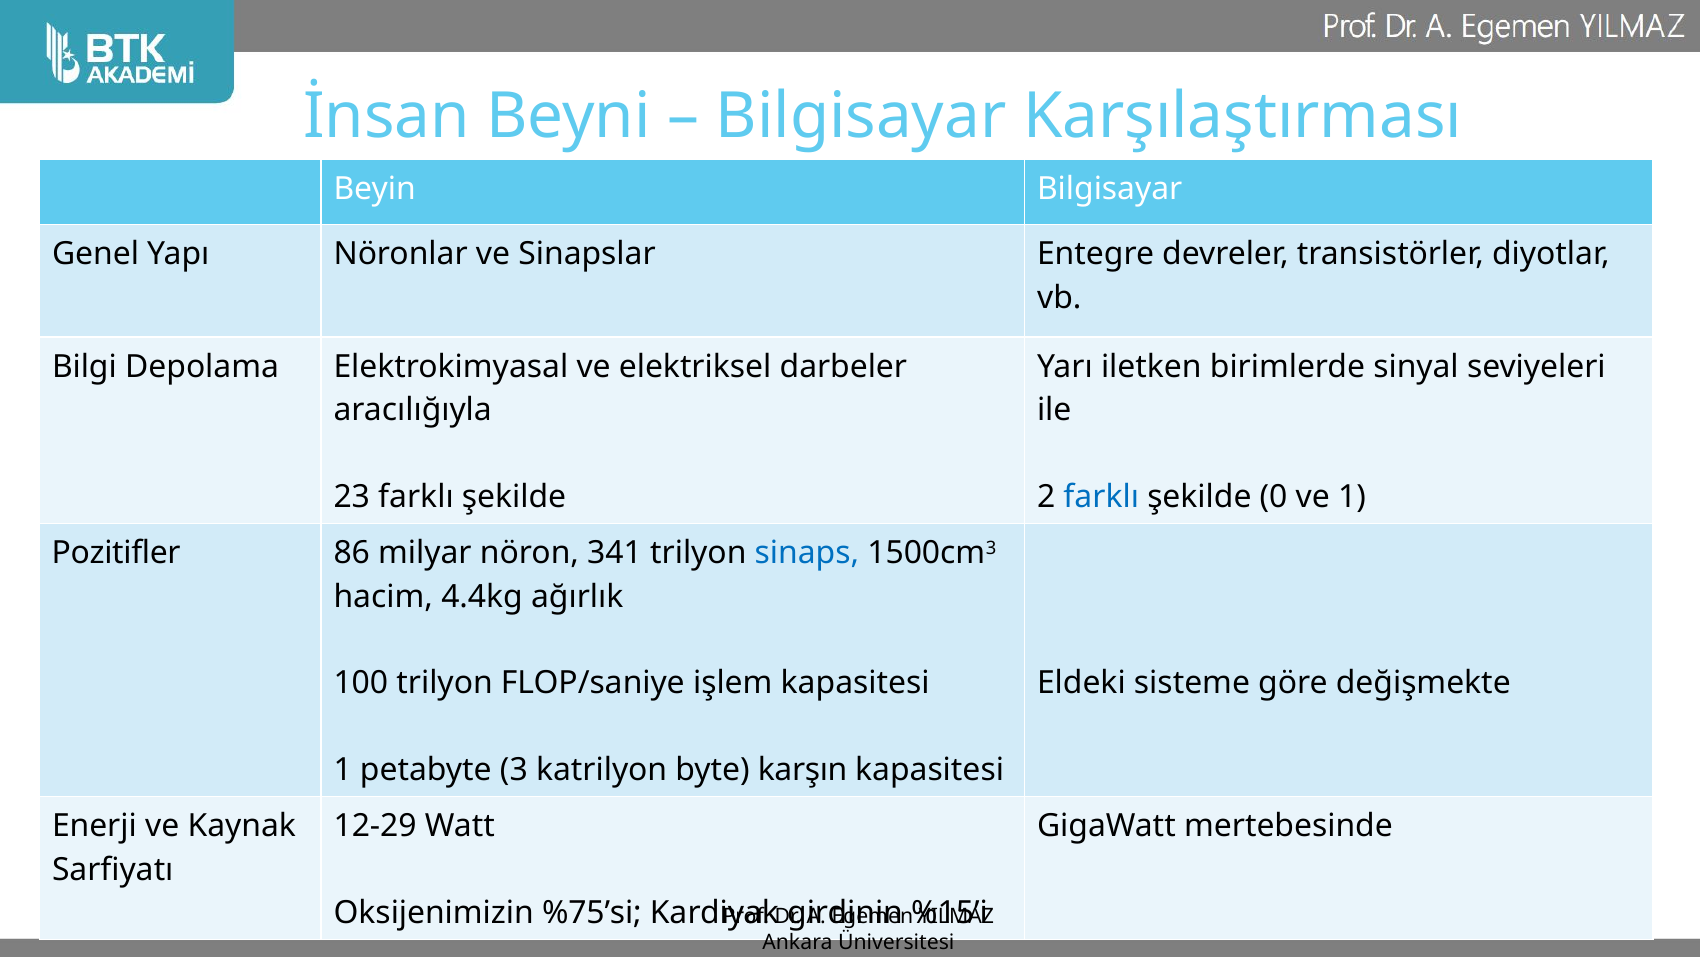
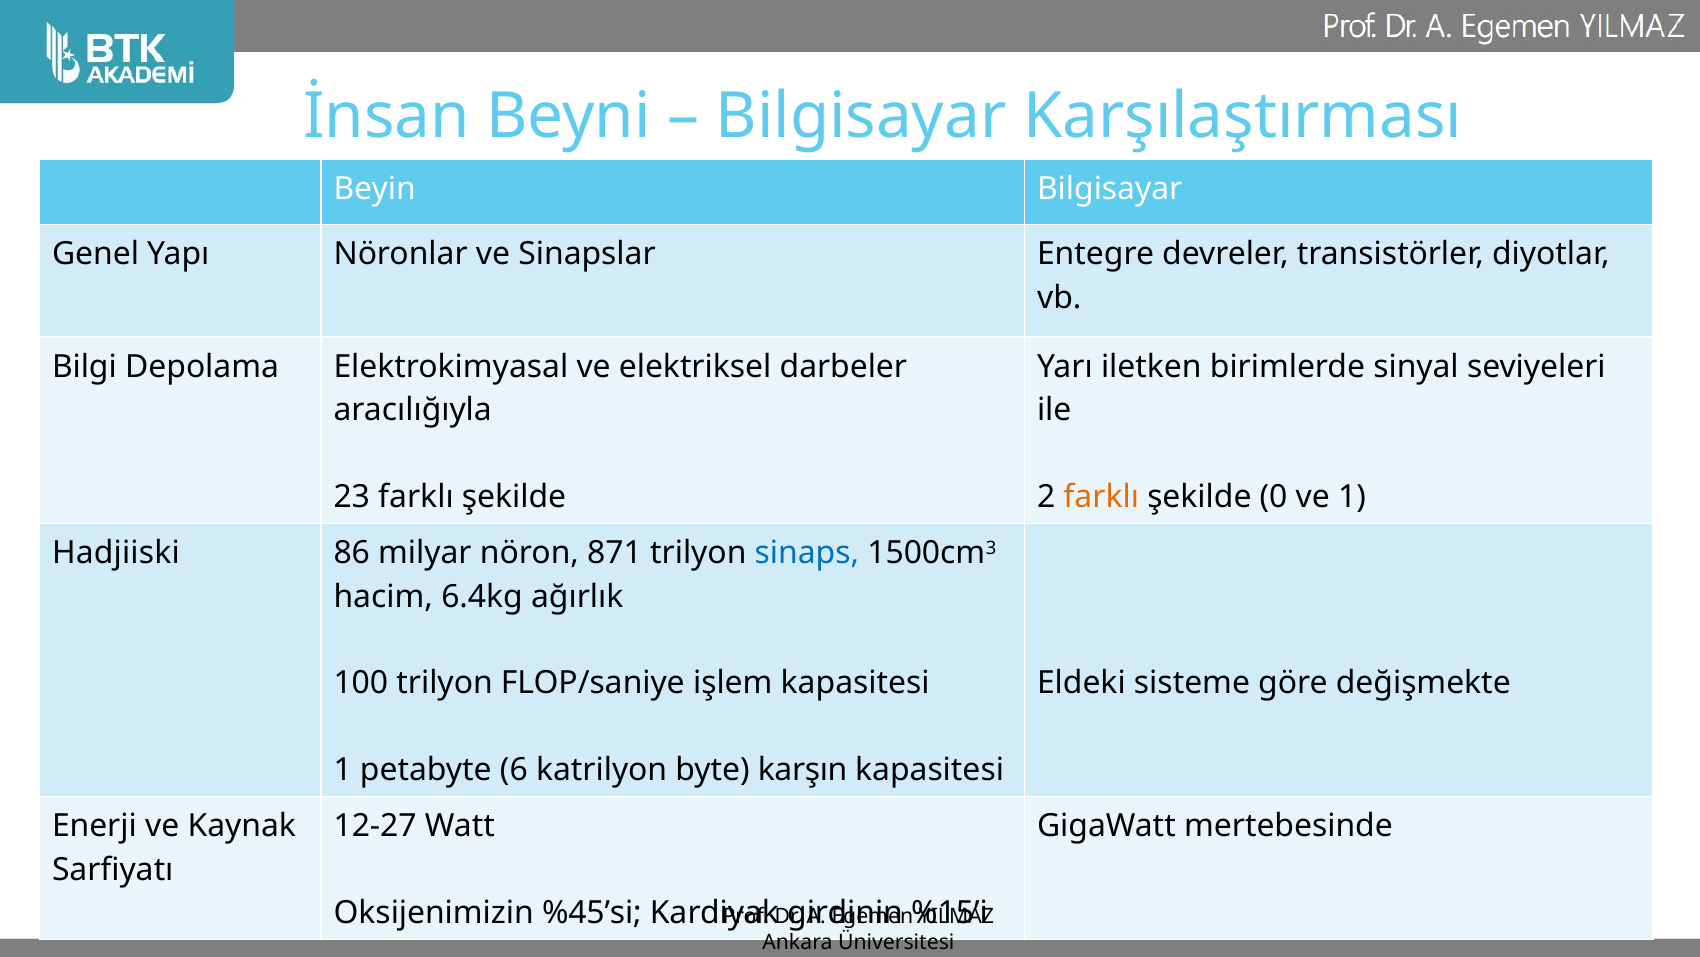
farklı colour: blue -> orange (1101, 497)
Pozitifler: Pozitifler -> Hadjiiski (116, 553)
341: 341 -> 871 (615, 553)
4.4kg: 4.4kg -> 6.4kg (482, 596)
3: 3 -> 6 (514, 770)
12-29: 12-29 -> 12-27 (375, 826)
%75’si: %75’si -> %45’si (592, 912)
